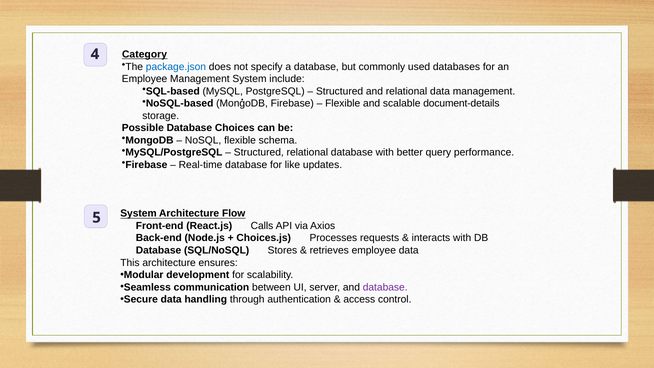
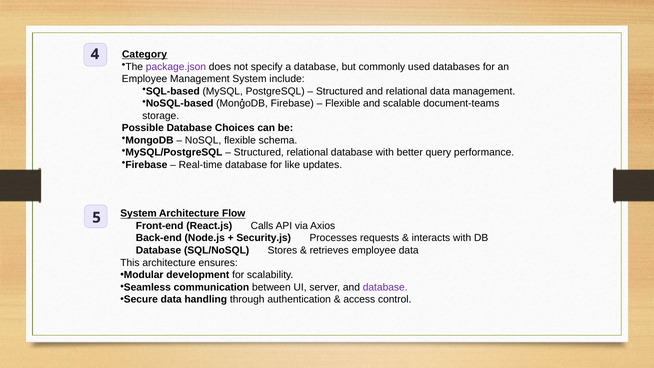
package.json colour: blue -> purple (176, 67)
document-details: document-details -> document-teams (461, 103)
Choices.js: Choices.js -> Security.js (264, 238)
